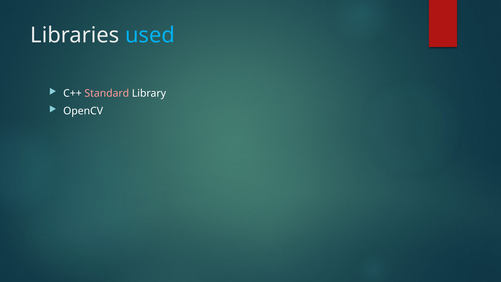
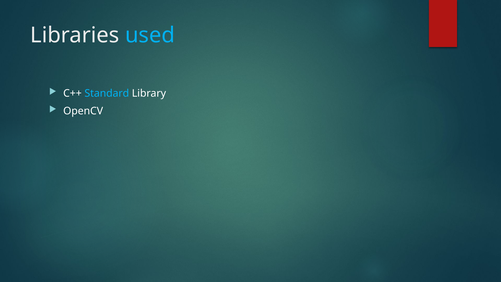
Standard colour: pink -> light blue (107, 93)
